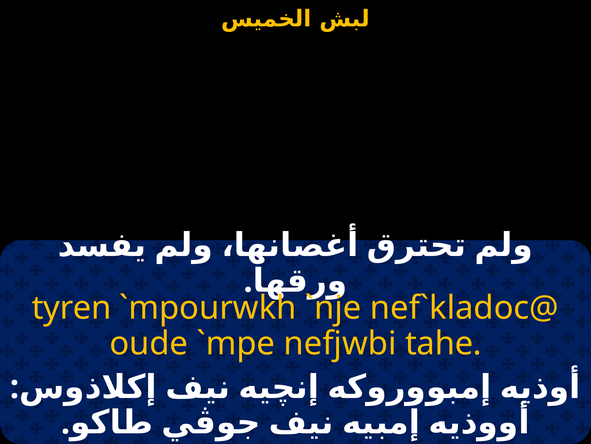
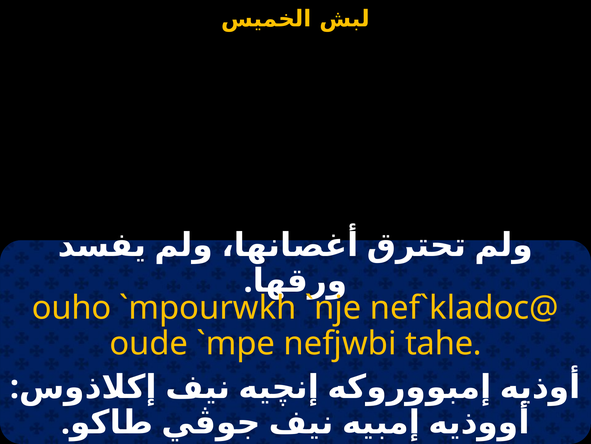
tyren: tyren -> ouho (72, 308)
